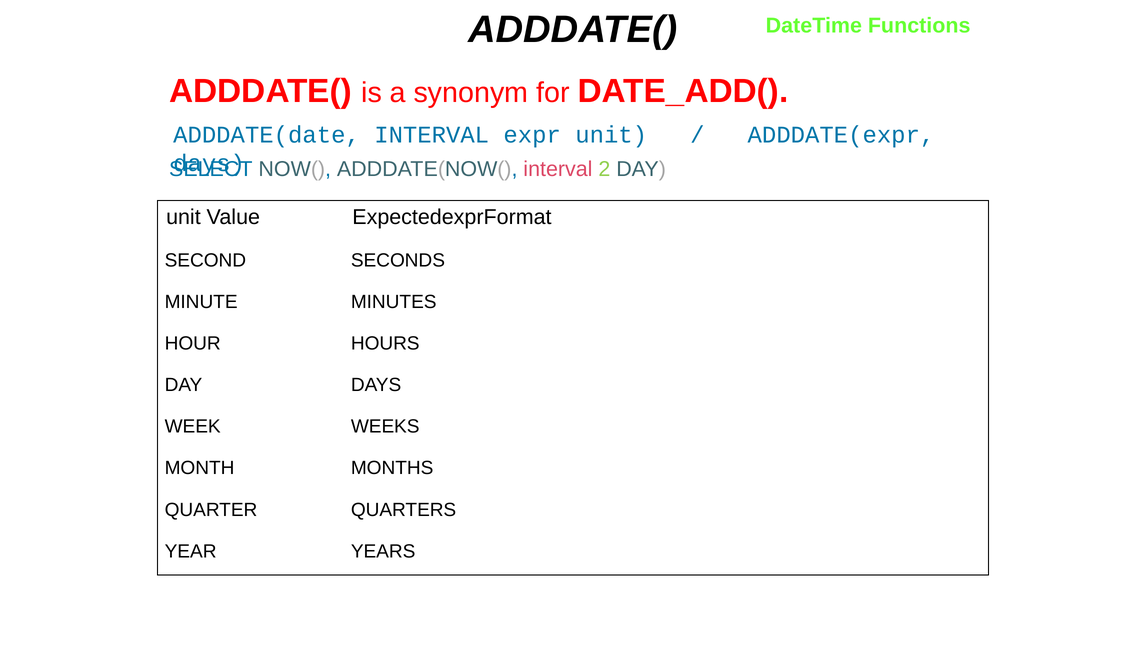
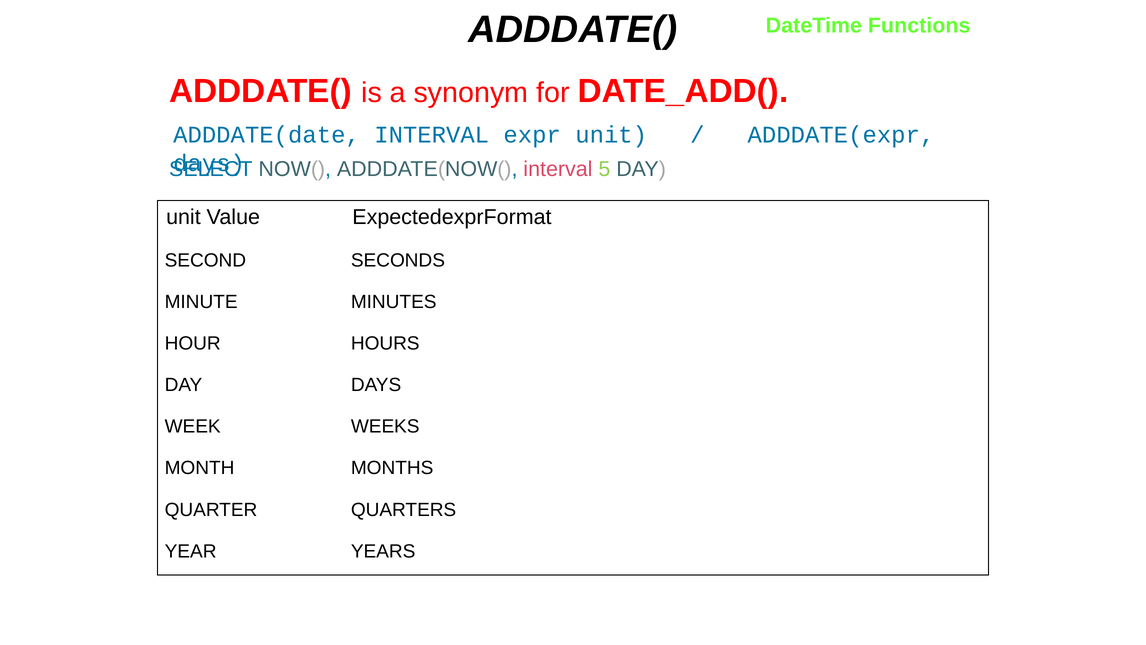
2: 2 -> 5 (604, 169)
